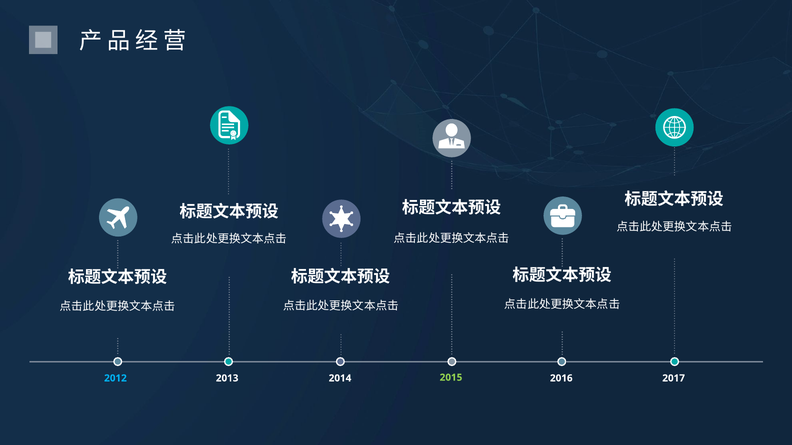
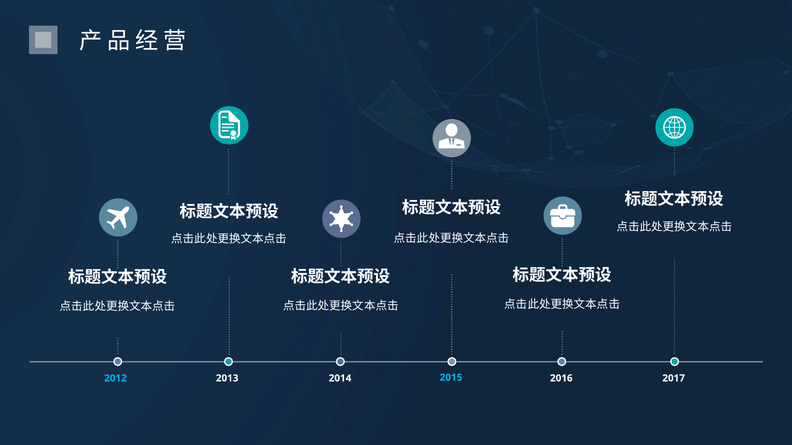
2015 colour: light green -> light blue (451, 378)
